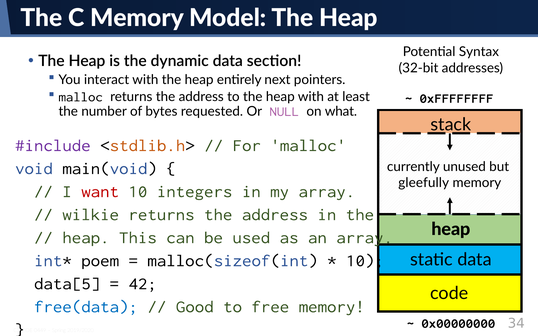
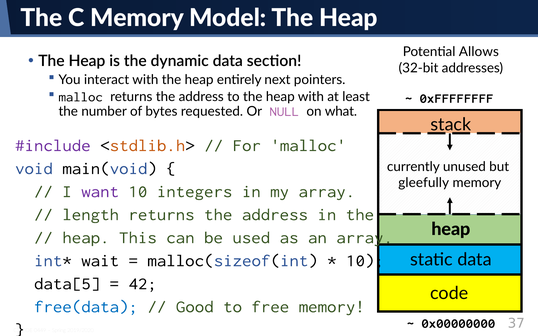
Syntax: Syntax -> Allows (479, 52)
want colour: red -> purple (100, 192)
wilkie: wilkie -> length (91, 215)
poem: poem -> wait (100, 261)
34: 34 -> 37 (516, 324)
